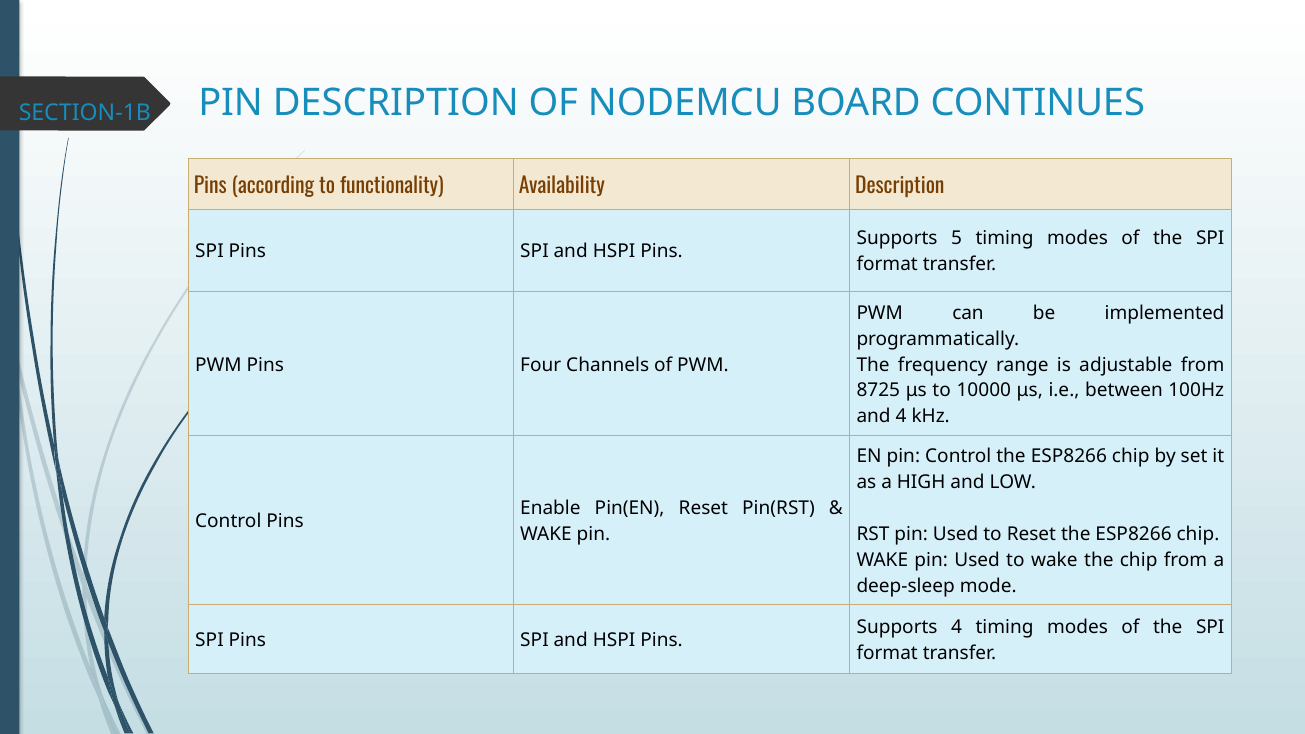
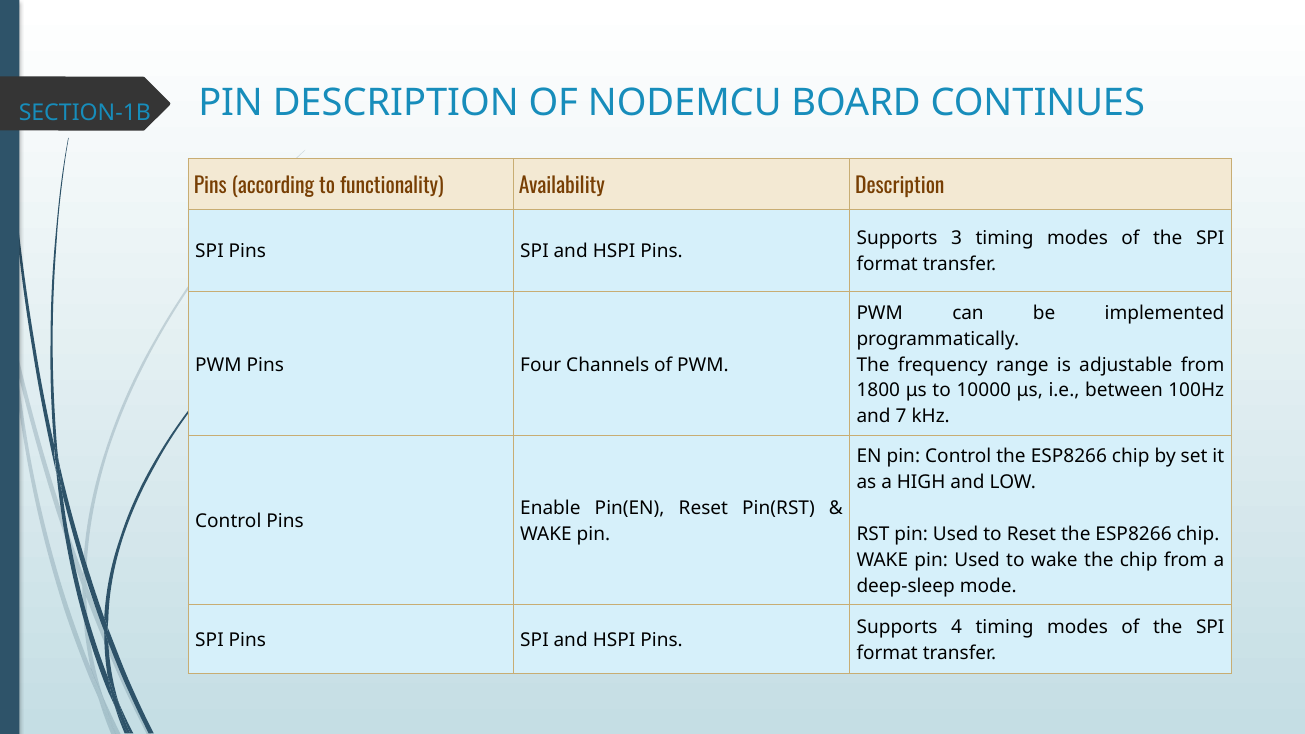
5: 5 -> 3 (957, 239)
8725: 8725 -> 1800 (878, 391)
and 4: 4 -> 7 (901, 417)
